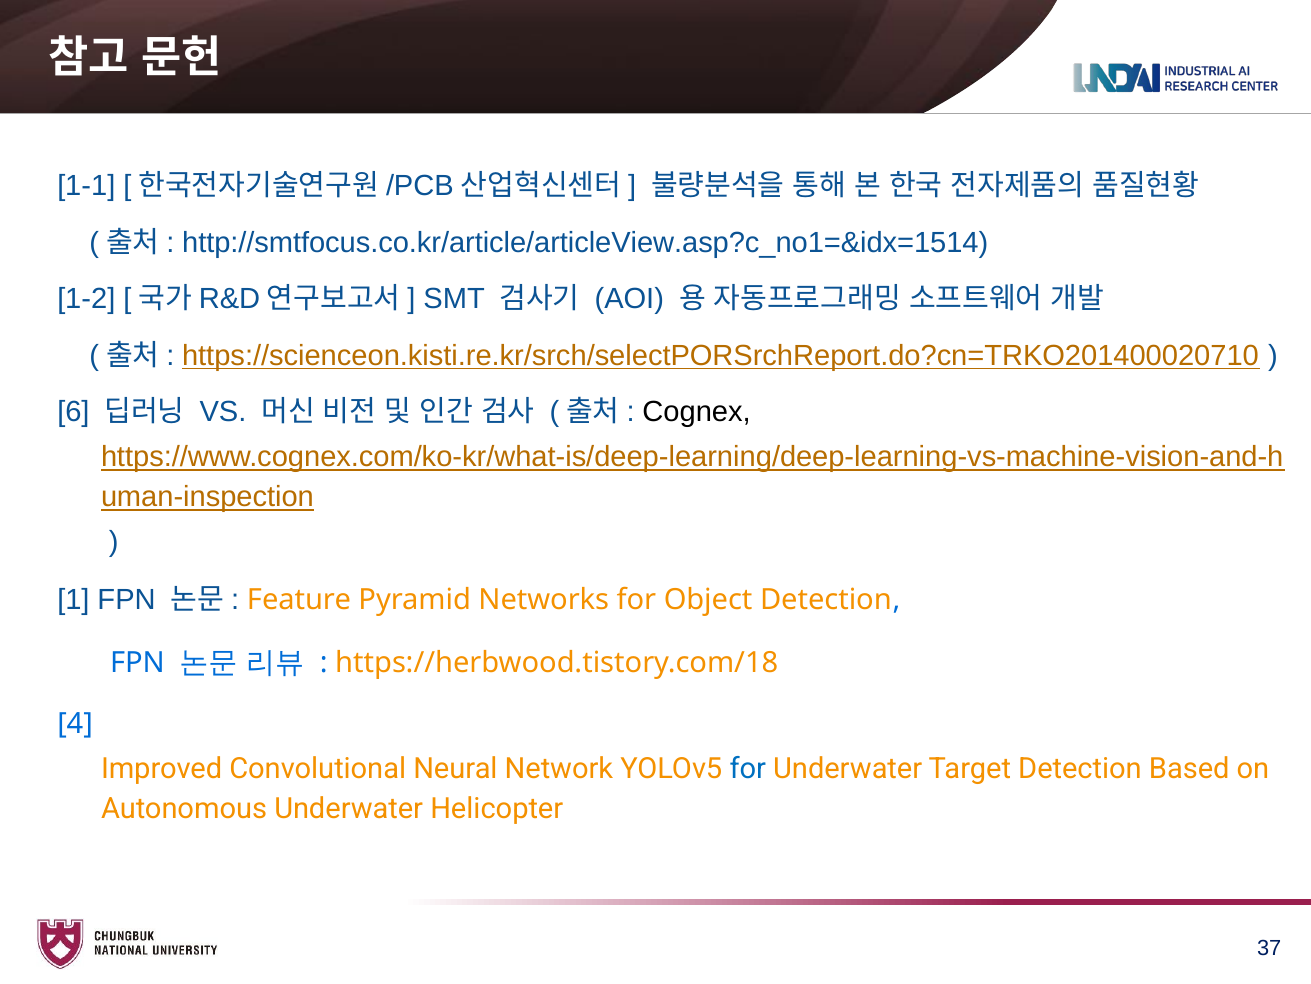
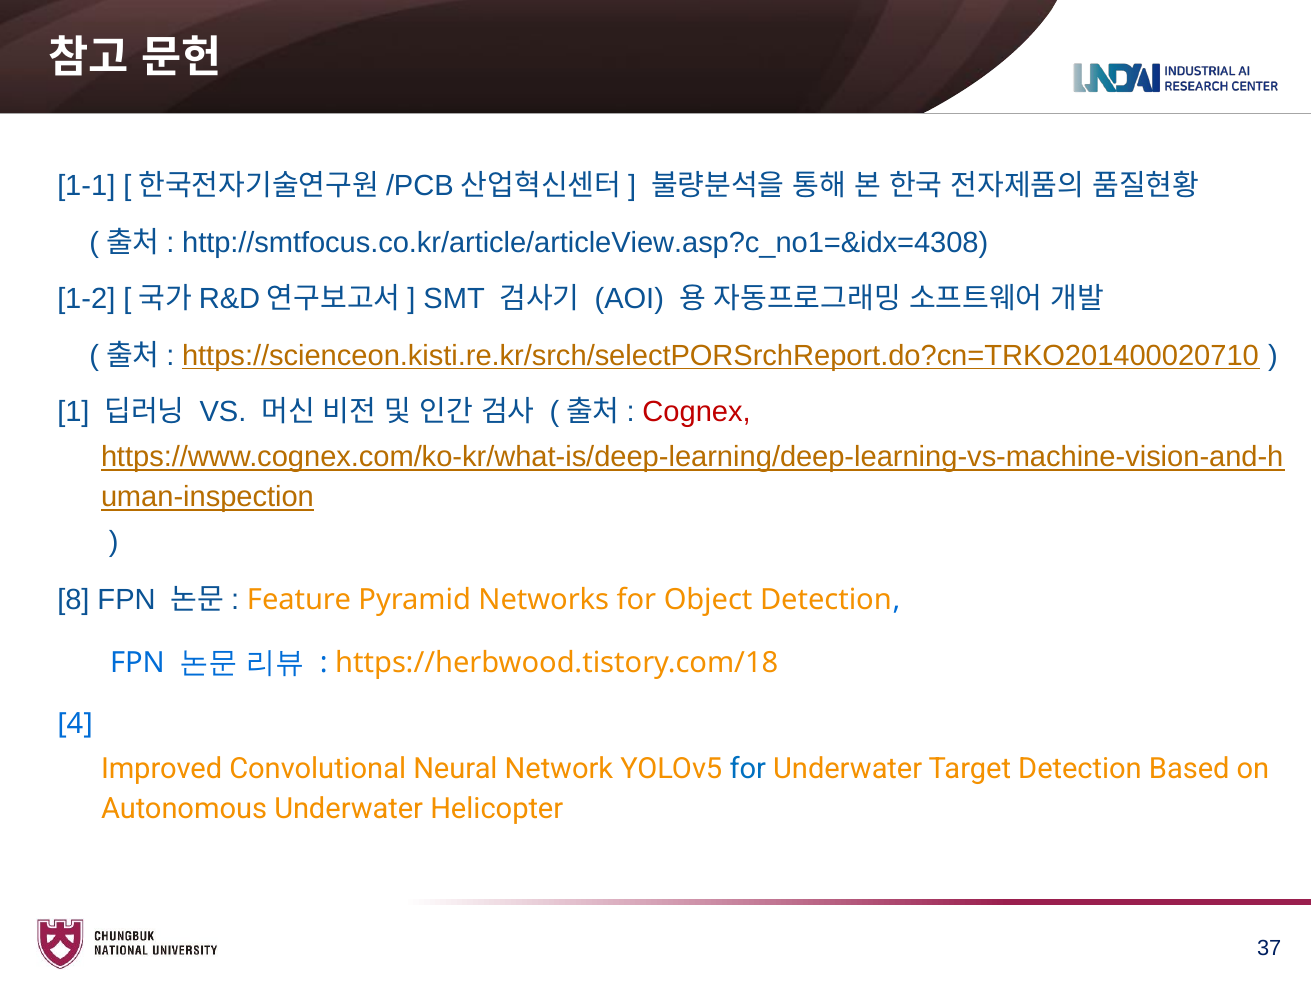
http://smtfocus.co.kr/article/articleView.asp?c_no1=&idx=1514: http://smtfocus.co.kr/article/articleView.asp?c_no1=&idx=1514 -> http://smtfocus.co.kr/article/articleView.asp?c_no1=&idx=4308 (585, 242)
6: 6 -> 1 (73, 412)
Cognex colour: black -> red (697, 412)
1: 1 -> 8 (73, 600)
